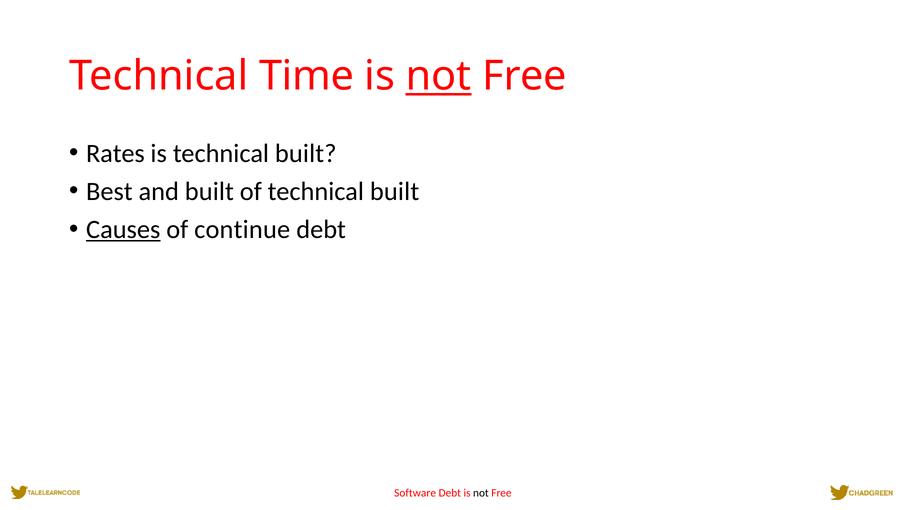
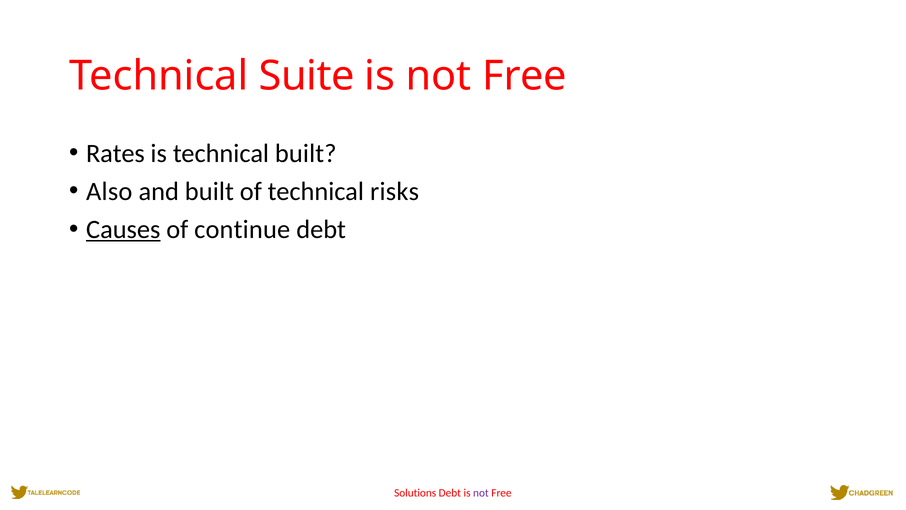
Time: Time -> Suite (307, 76)
not underline: present -> none (439, 76)
Best: Best -> Also (109, 191)
of technical built: built -> risks (395, 191)
Software: Software -> Solutions (415, 492)
not colour: black -> purple (481, 492)
